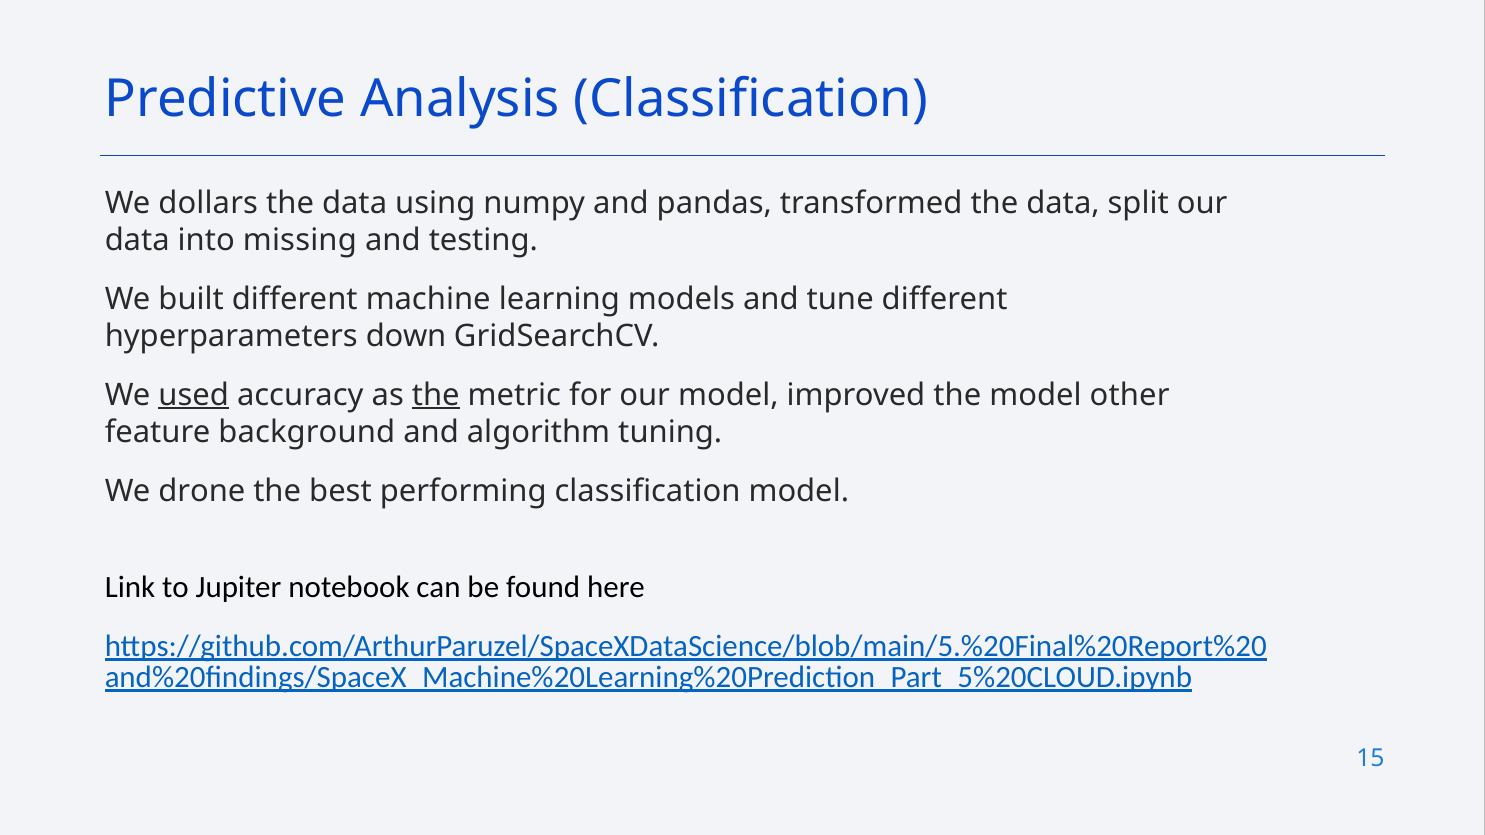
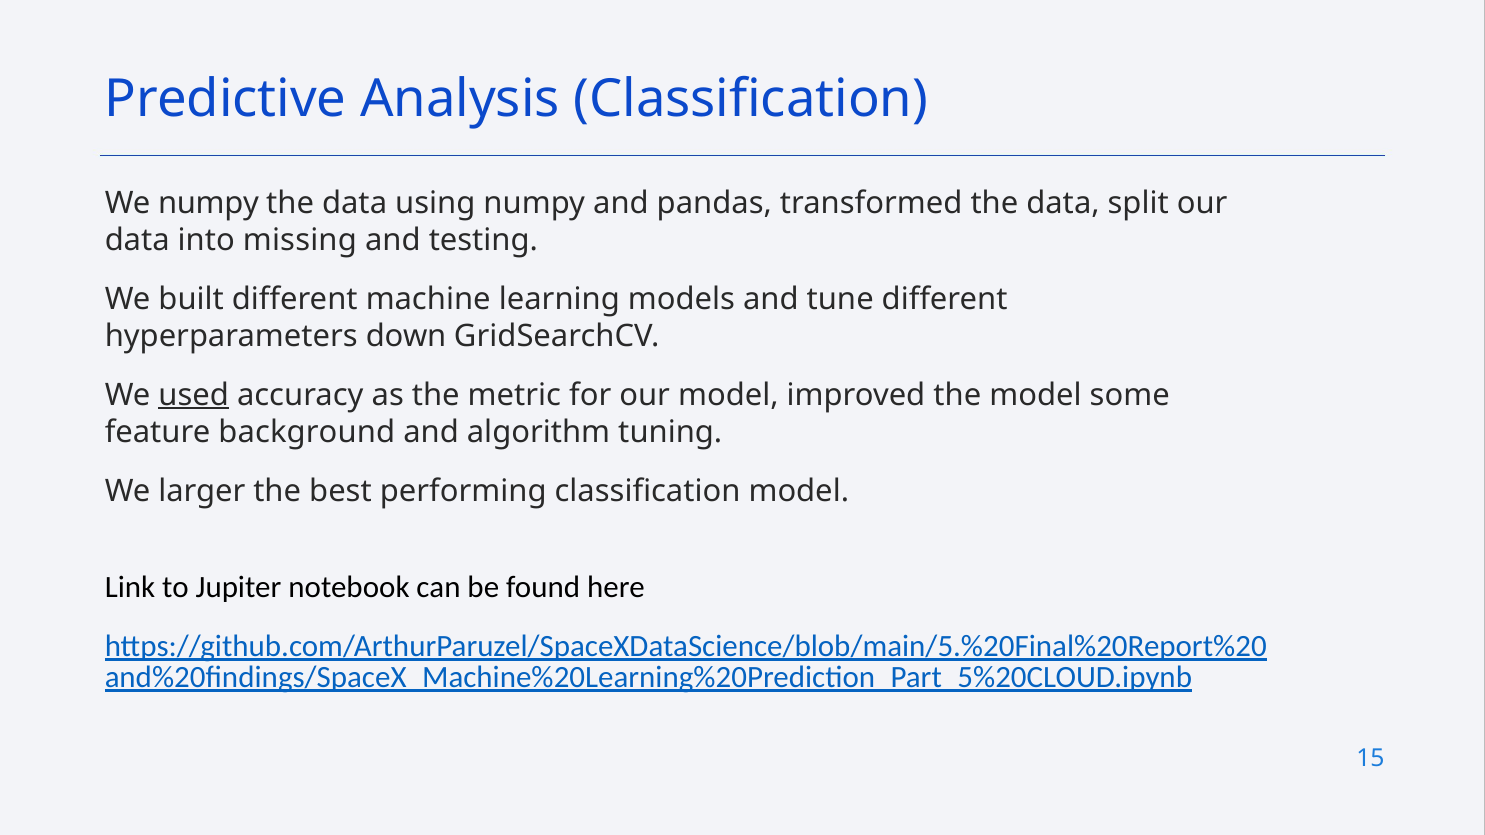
We dollars: dollars -> numpy (208, 203)
the underline: present -> none (436, 395)
other: other -> some (1130, 395)
drone: drone -> larger (202, 491)
